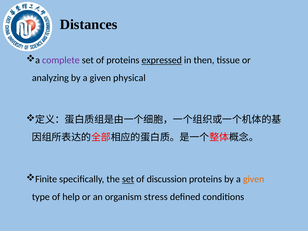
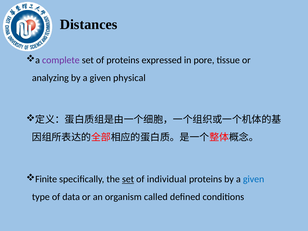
expressed underline: present -> none (162, 60)
then: then -> pore (204, 60)
discussion: discussion -> individual (167, 179)
given colour: orange -> blue (254, 179)
help: help -> data (71, 197)
stress: stress -> called (156, 197)
